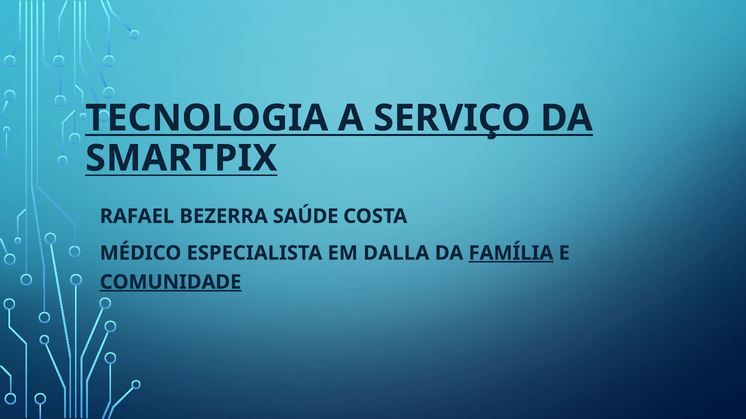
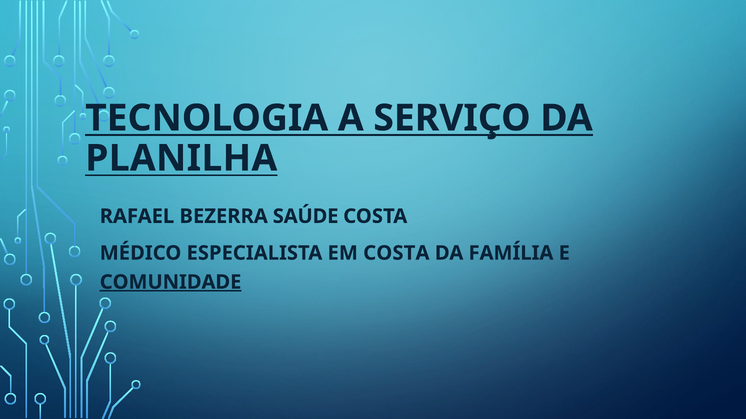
SMARTPIX: SMARTPIX -> PLANILHA (181, 159)
EM DALLA: DALLA -> COSTA (396, 253)
FAMÍLIA underline: present -> none (511, 253)
